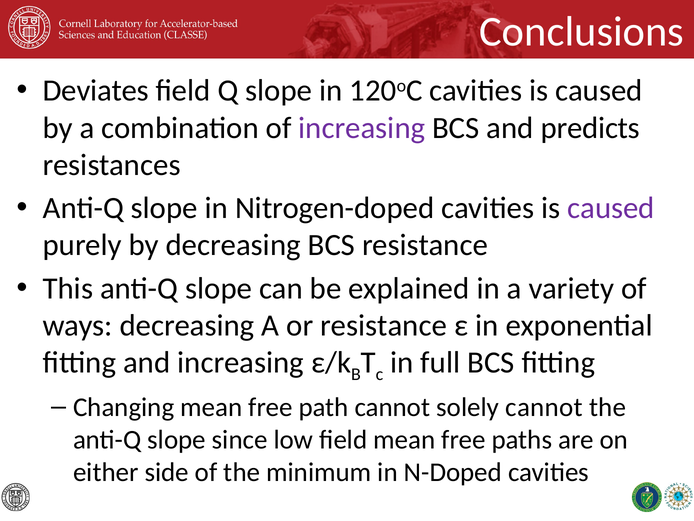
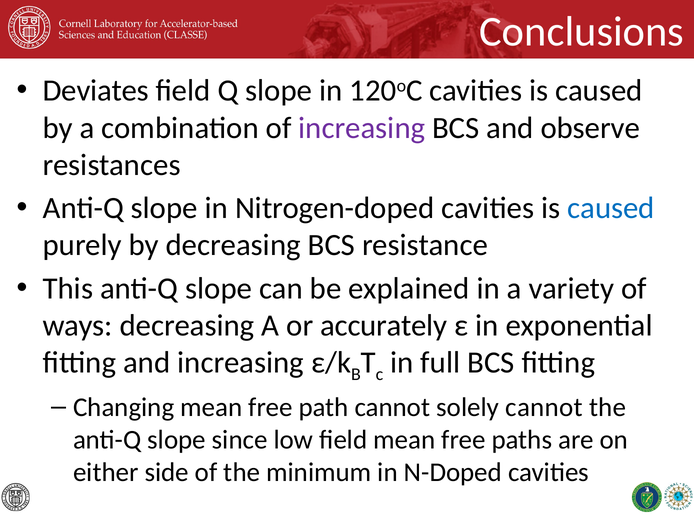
predicts: predicts -> observe (590, 128)
caused colour: purple -> blue (611, 208)
or resistance: resistance -> accurately (384, 325)
